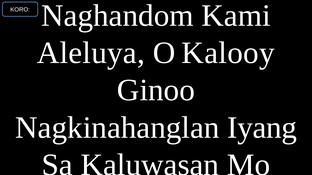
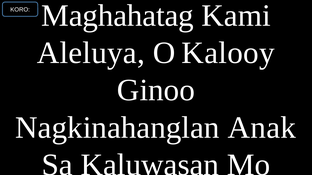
Naghandom: Naghandom -> Maghahatag (117, 16)
Iyang: Iyang -> Anak (262, 128)
